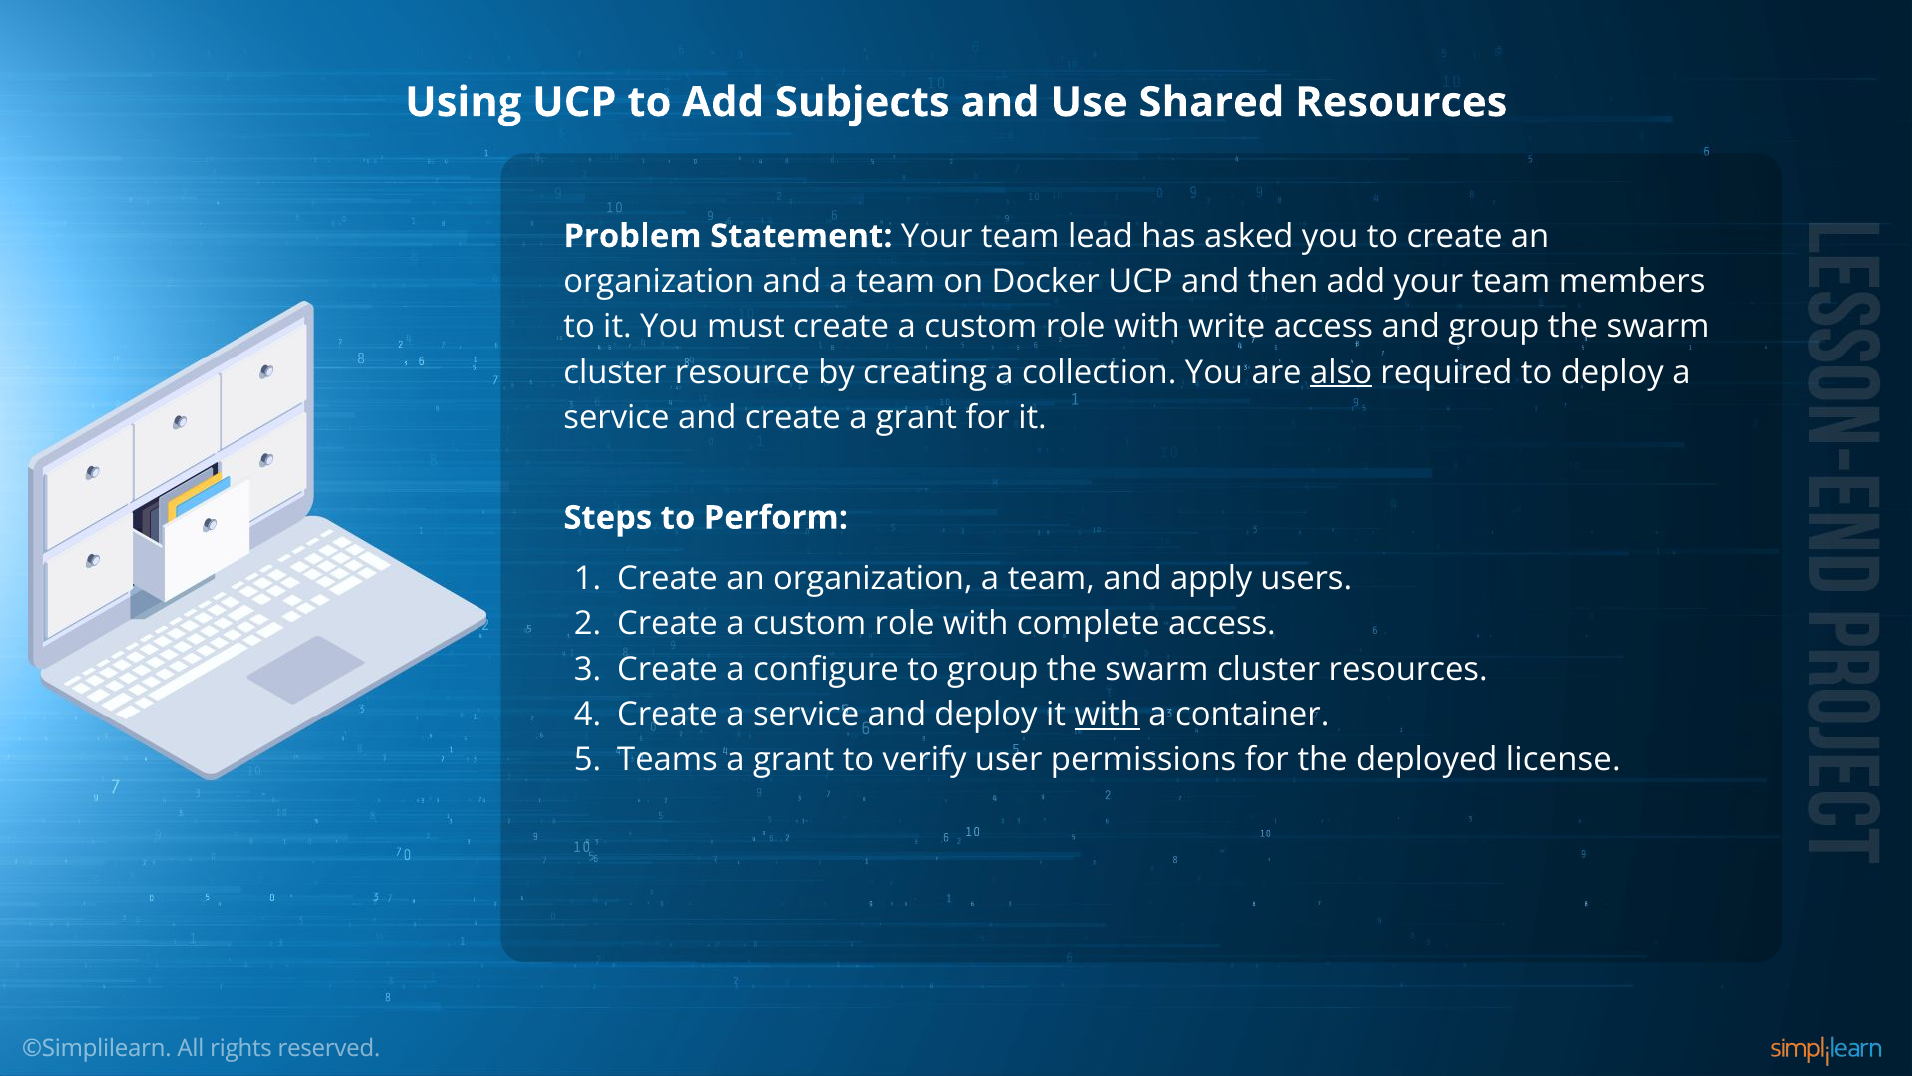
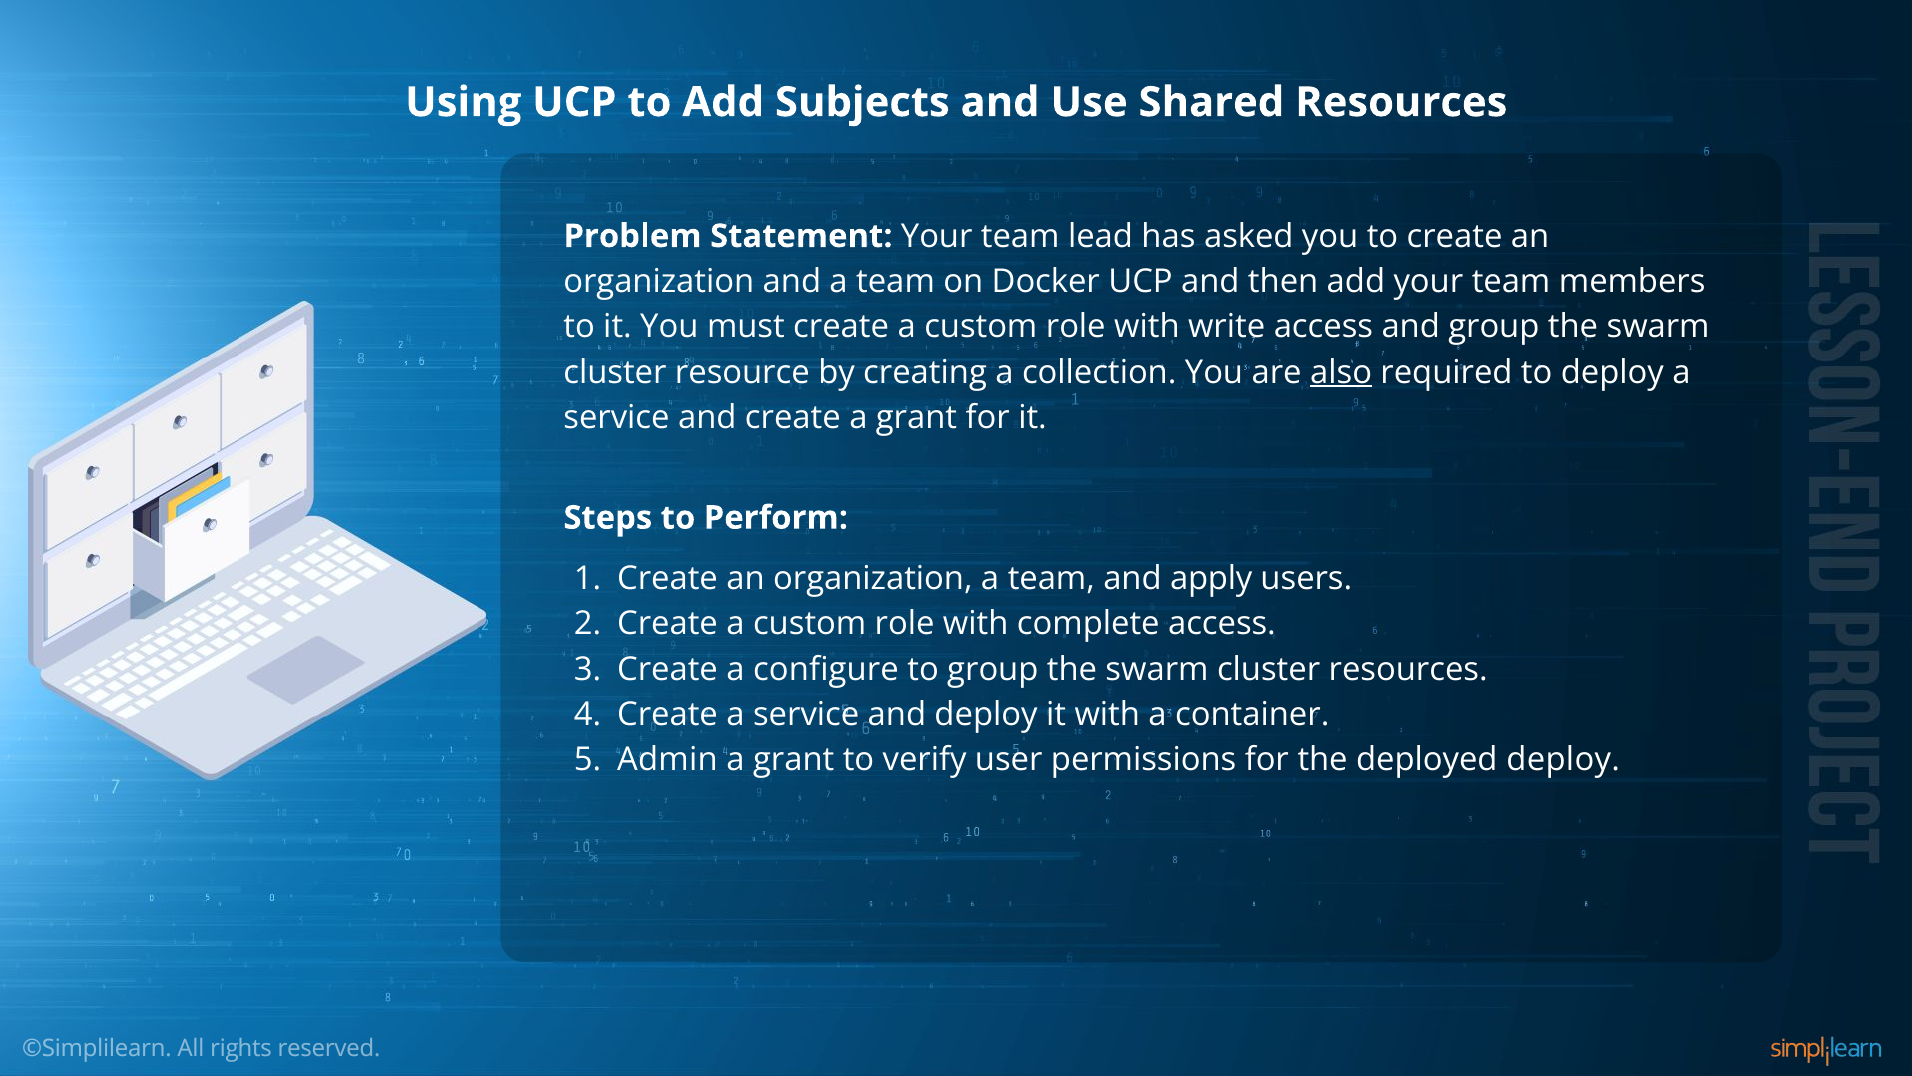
with underline: present -> none (1107, 714)
Teams: Teams -> Admin (667, 760)
deployed license: license -> deploy (1563, 760)
